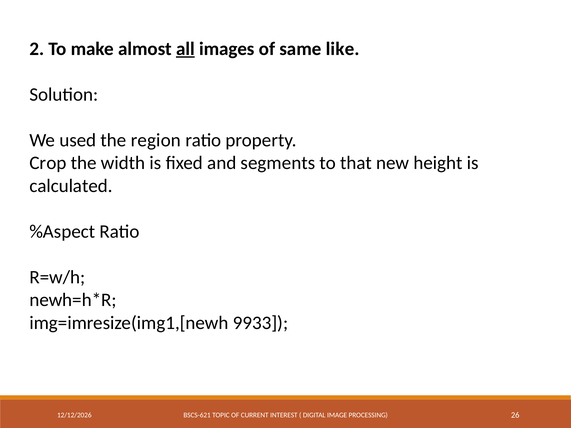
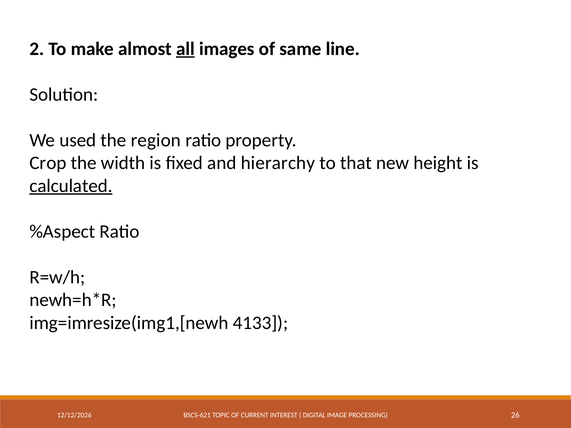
like: like -> line (343, 49)
segments: segments -> hierarchy (278, 163)
calculated underline: none -> present (71, 186)
9933: 9933 -> 4133 (260, 323)
